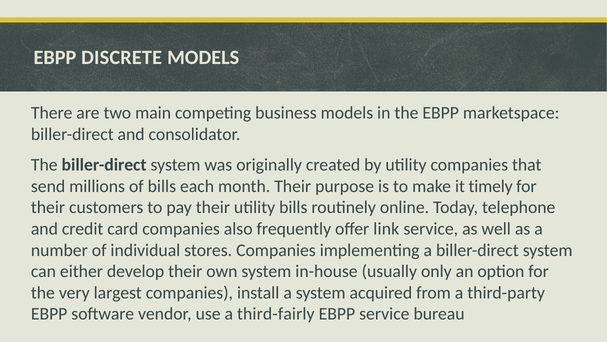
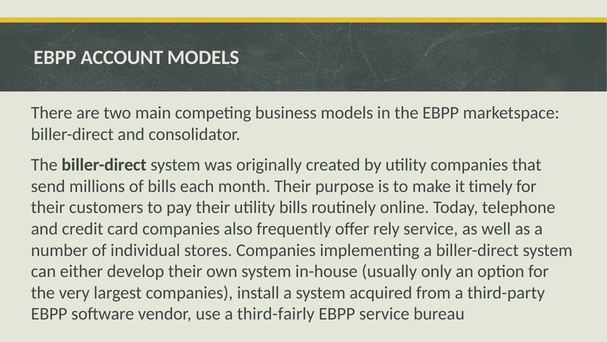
DISCRETE: DISCRETE -> ACCOUNT (122, 57)
link: link -> rely (386, 229)
